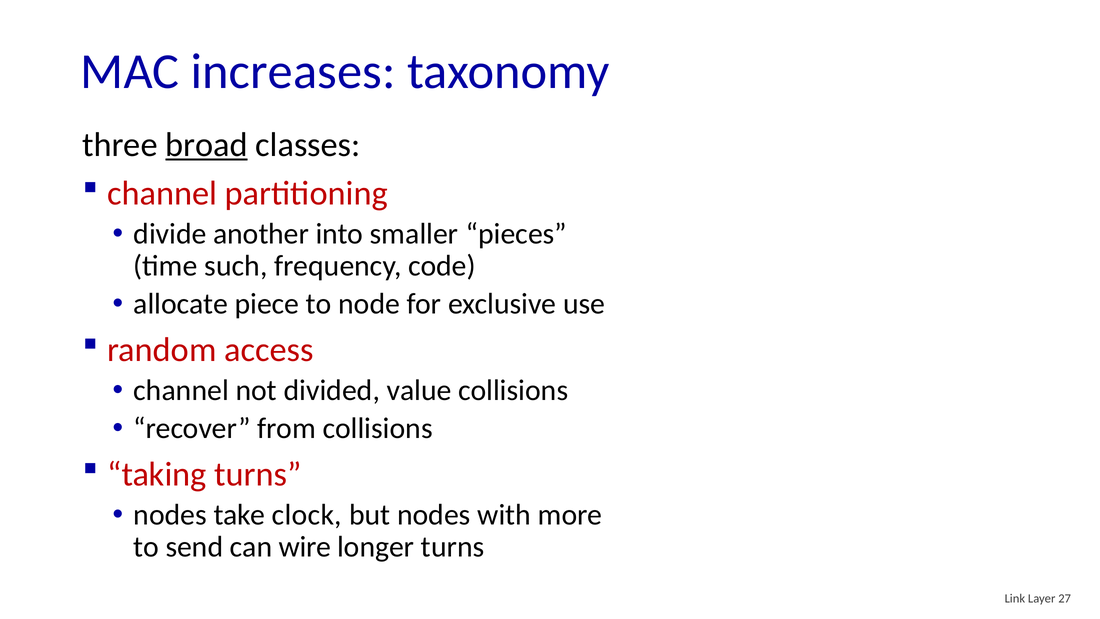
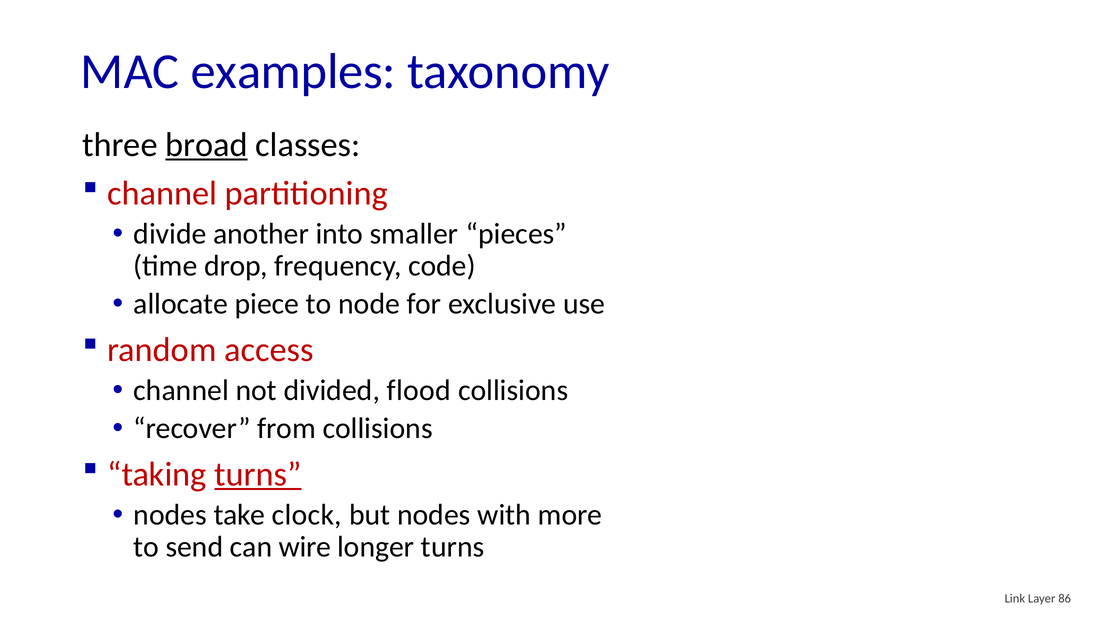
increases: increases -> examples (293, 72)
such: such -> drop (236, 266)
value: value -> flood (419, 390)
turns underline: none -> present (258, 474)
27: 27 -> 86 (1065, 598)
